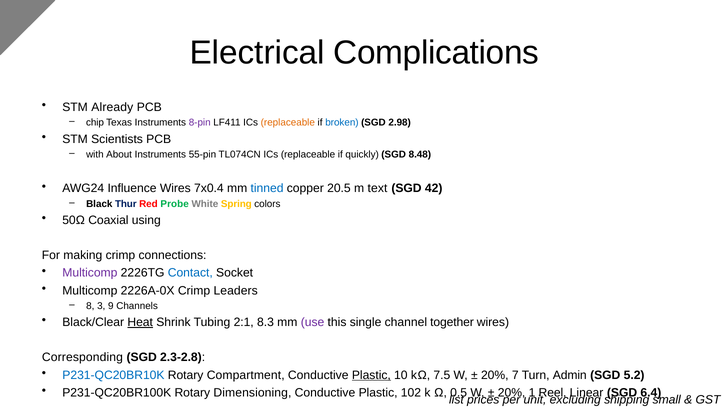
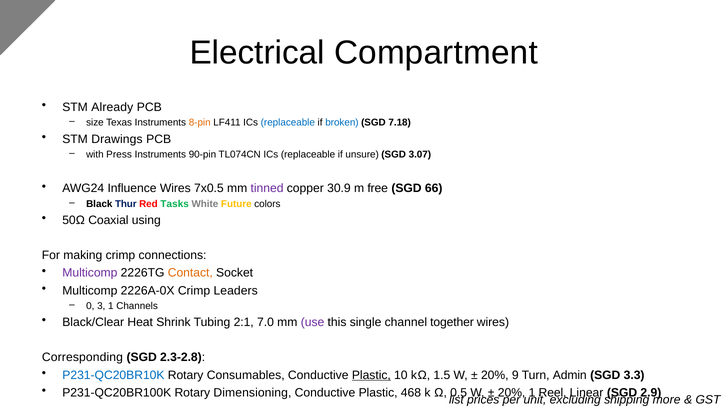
Complications: Complications -> Compartment (436, 53)
chip: chip -> size (95, 123)
8-pin colour: purple -> orange (200, 123)
replaceable colour: orange -> blue (288, 123)
2.98: 2.98 -> 7.18 (400, 123)
Scientists: Scientists -> Drawings (117, 139)
About: About -> Press (119, 155)
55-pin: 55-pin -> 90-pin (202, 155)
quickly: quickly -> unsure (362, 155)
8.48: 8.48 -> 3.07 (420, 155)
7x0.4: 7x0.4 -> 7x0.5 (209, 189)
tinned colour: blue -> purple (267, 189)
20.5: 20.5 -> 30.9 (339, 189)
text: text -> free (378, 189)
42: 42 -> 66 (434, 189)
Probe: Probe -> Tasks (175, 204)
Spring: Spring -> Future (236, 204)
Contact colour: blue -> orange (190, 273)
8: 8 -> 0 (90, 306)
3 9: 9 -> 1 (111, 306)
Heat underline: present -> none (140, 323)
8.3: 8.3 -> 7.0 (265, 323)
Compartment: Compartment -> Consumables (246, 376)
7.5: 7.5 -> 1.5 (442, 376)
7: 7 -> 9 (515, 376)
5.2: 5.2 -> 3.3 (634, 376)
102: 102 -> 468 (411, 393)
6.4: 6.4 -> 2.9 (651, 393)
small: small -> more (667, 400)
